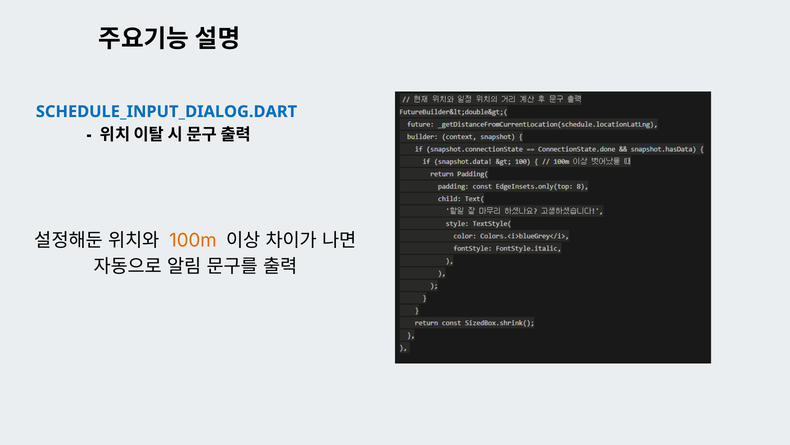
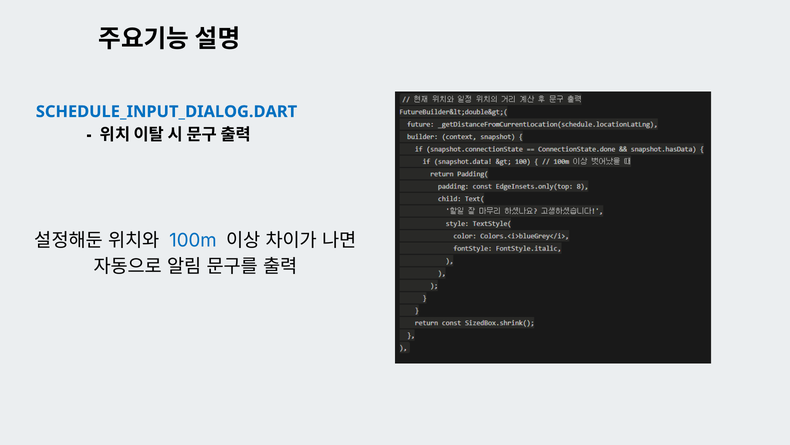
100m colour: orange -> blue (193, 240)
